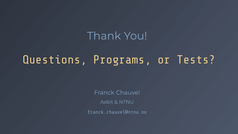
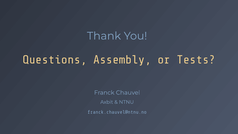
Programs: Programs -> Assembly (122, 60)
